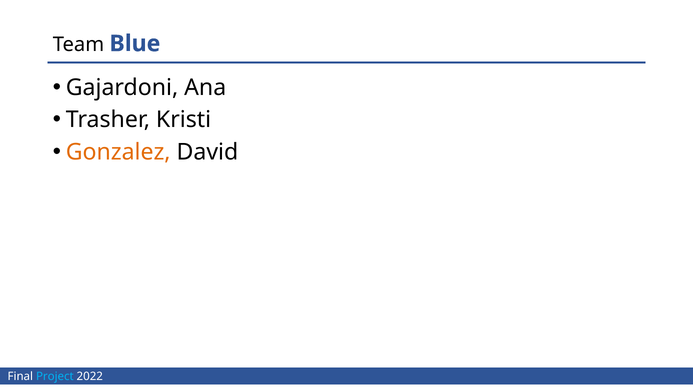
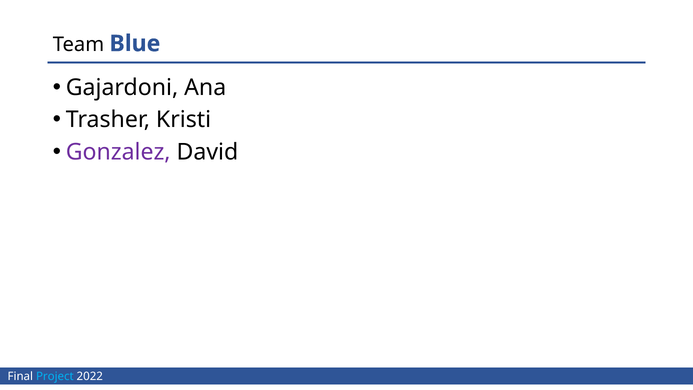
Gonzalez colour: orange -> purple (118, 152)
